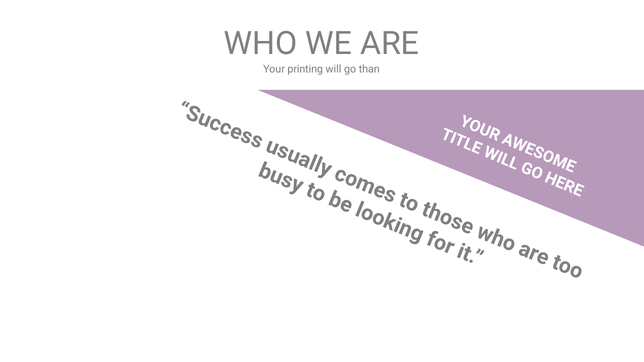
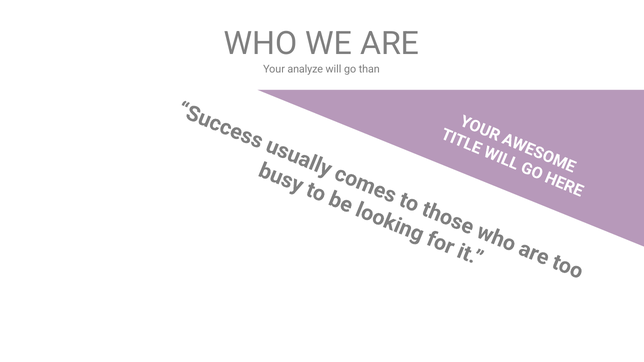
printing: printing -> analyze (305, 69)
